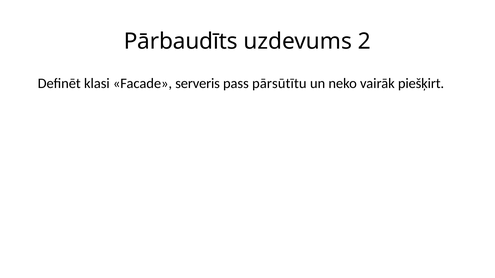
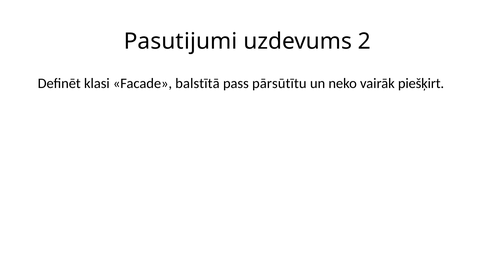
Pārbaudīts: Pārbaudīts -> Pasutijumi (181, 42)
serveris: serveris -> balstītā (197, 84)
